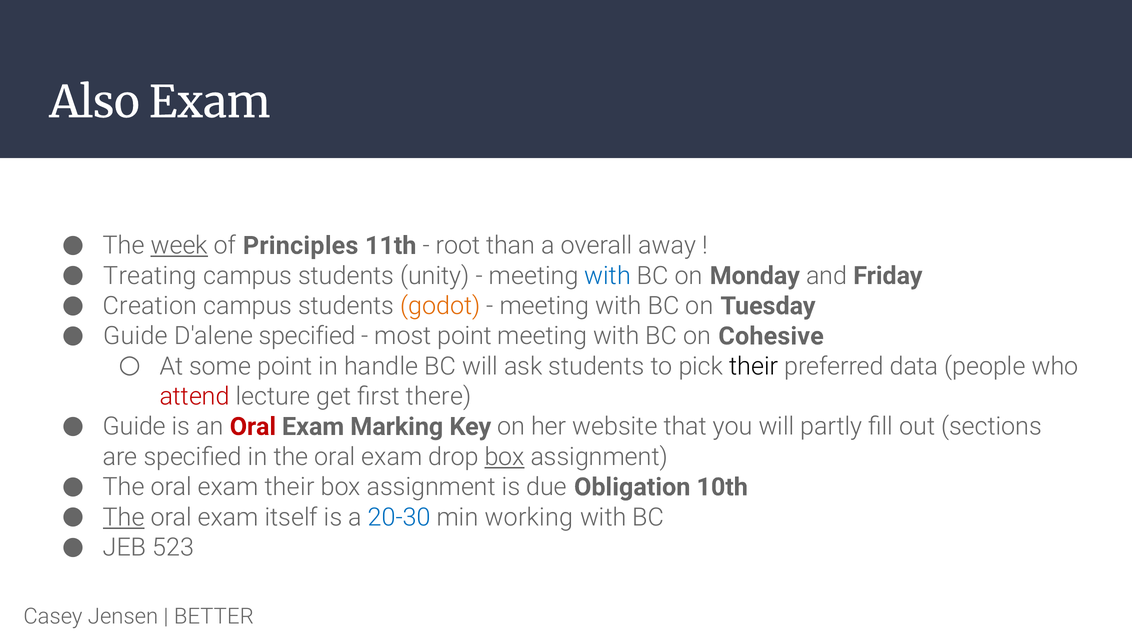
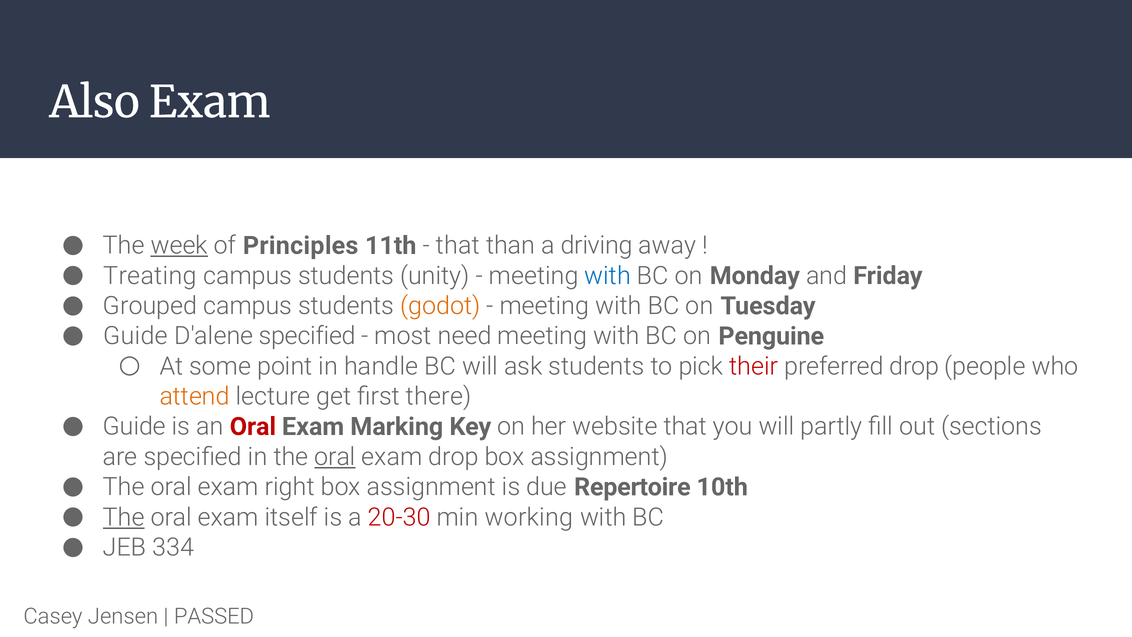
root: root -> that (458, 246)
overall: overall -> driving (597, 246)
Creation: Creation -> Grouped (150, 306)
most point: point -> need (465, 336)
Cohesive: Cohesive -> Penguine (771, 336)
their colour: black -> red (754, 366)
preferred data: data -> drop (914, 366)
attend colour: red -> orange (195, 396)
oral underline: none -> present (335, 457)
box underline: present -> none (505, 457)
exam their: their -> right (290, 487)
Obligation: Obligation -> Repertoire (632, 487)
20-30 colour: blue -> red (399, 517)
523: 523 -> 334 (173, 547)
BETTER: BETTER -> PASSED (214, 616)
